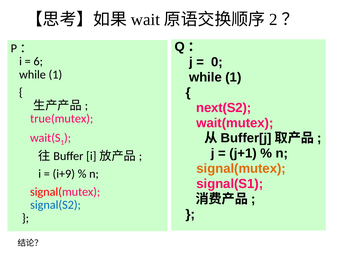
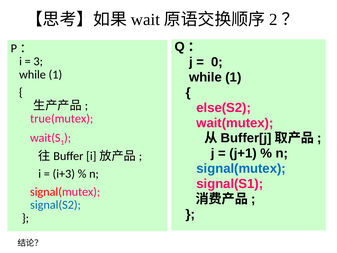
6: 6 -> 3 (38, 61)
next(S2: next(S2 -> else(S2 (224, 108)
signal(mutex colour: orange -> blue (241, 168)
i+9: i+9 -> i+3 (64, 174)
